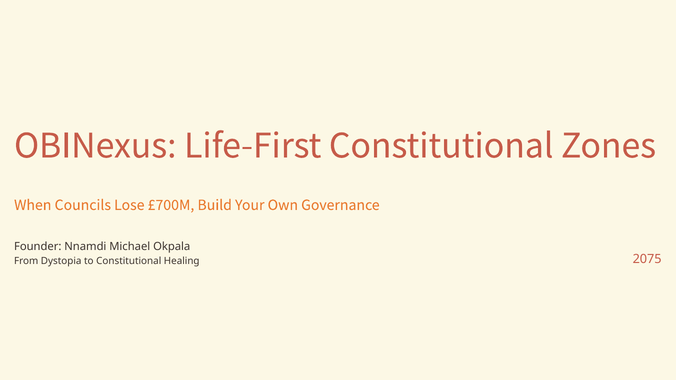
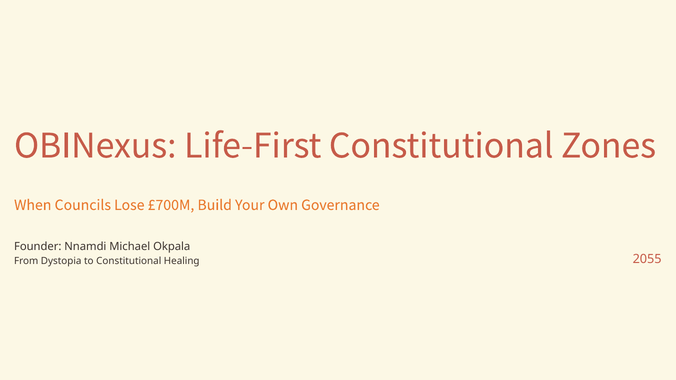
2075: 2075 -> 2055 (647, 259)
